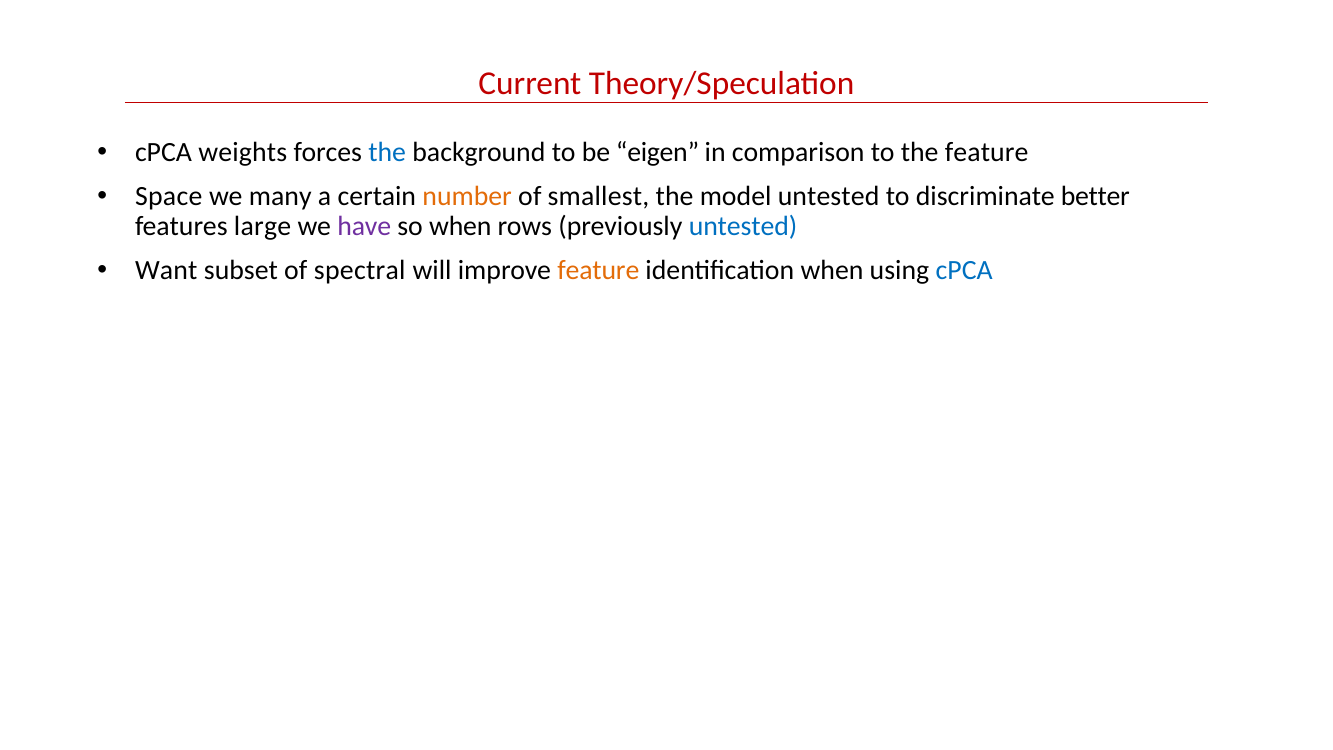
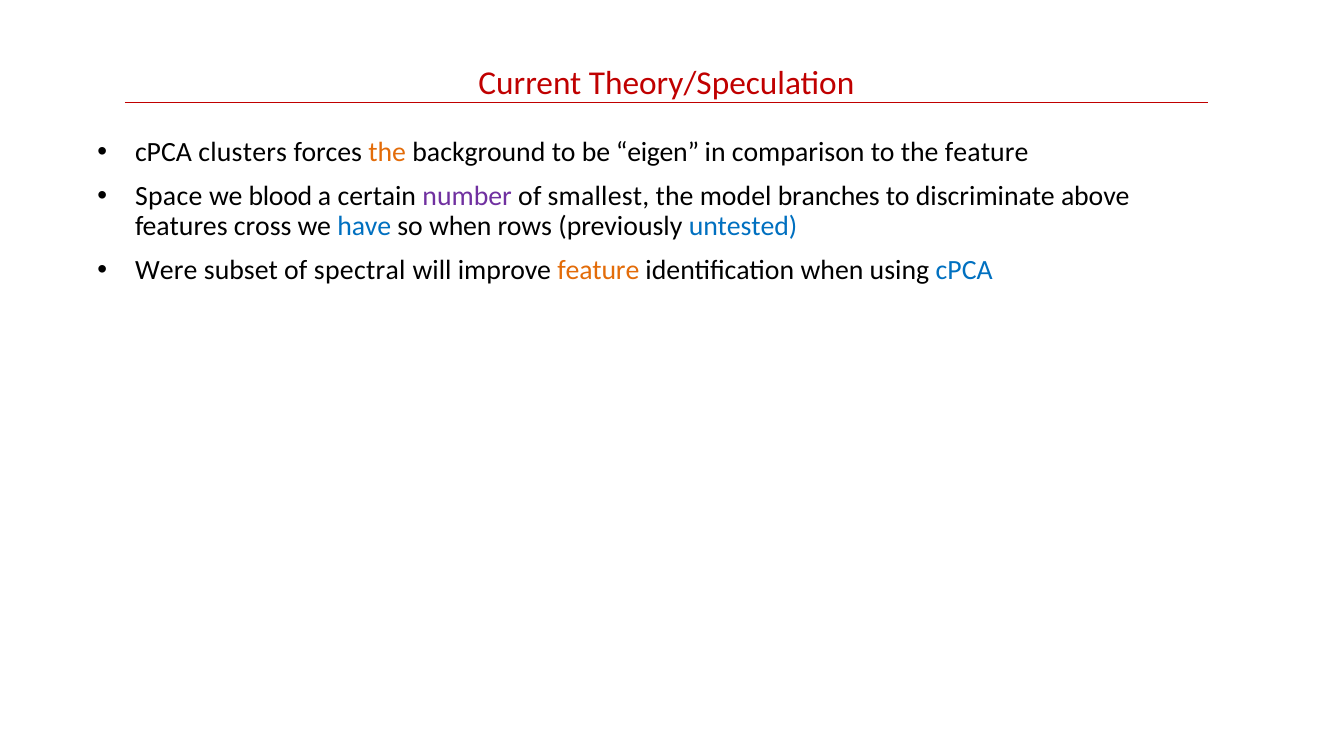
weights: weights -> clusters (243, 153)
the colour: blue -> orange (387, 153)
many: many -> blood (280, 197)
number colour: orange -> purple (467, 197)
model untested: untested -> branches (829, 197)
better: better -> above (1095, 197)
large: large -> cross (263, 227)
have colour: purple -> blue (364, 227)
Want: Want -> Were (166, 270)
